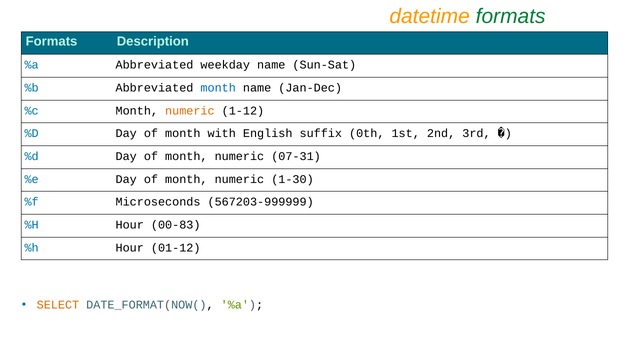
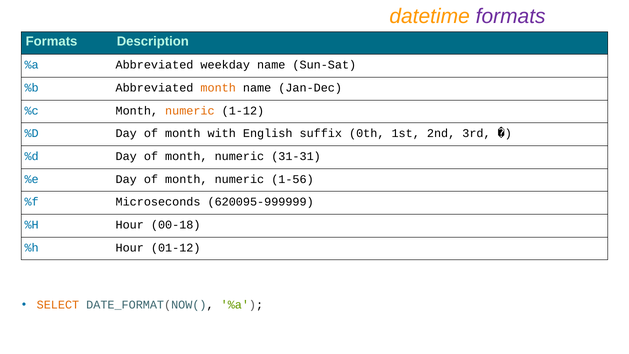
formats colour: green -> purple (511, 16)
month colour: blue -> orange (218, 88)
07-31: 07-31 -> 31-31 (296, 156)
1-30: 1-30 -> 1-56 (292, 179)
567203-999999: 567203-999999 -> 620095-999999 (261, 202)
00-83: 00-83 -> 00-18 (176, 225)
